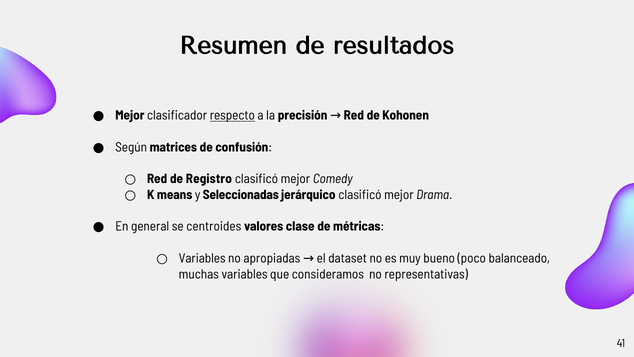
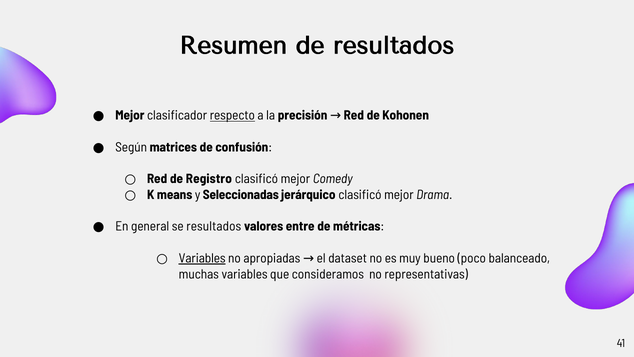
se centroides: centroides -> resultados (214, 226)
clase: clase -> entre (300, 226)
Variables underline: none -> present (202, 258)
